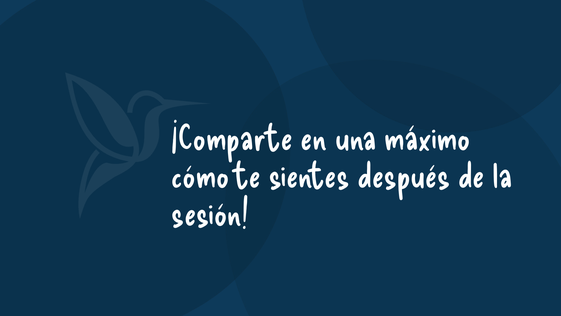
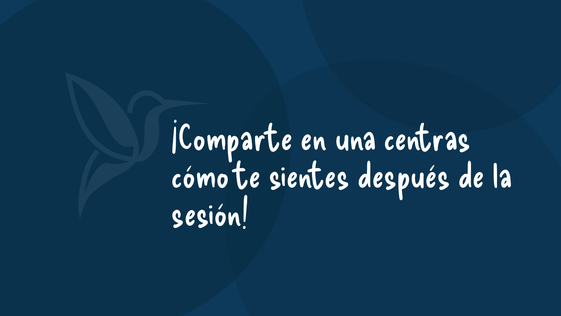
máximo: máximo -> centras (427, 138)
